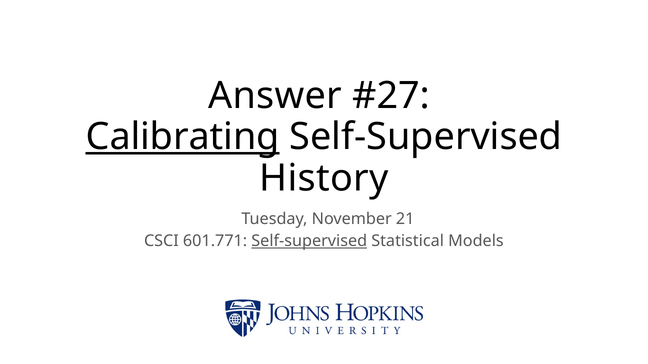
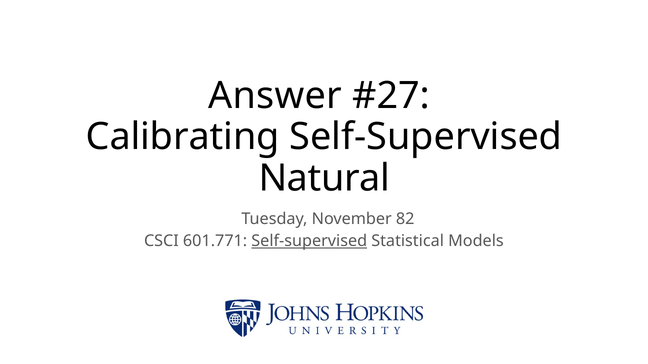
Calibrating underline: present -> none (183, 137)
History: History -> Natural (324, 178)
21: 21 -> 82 (405, 219)
